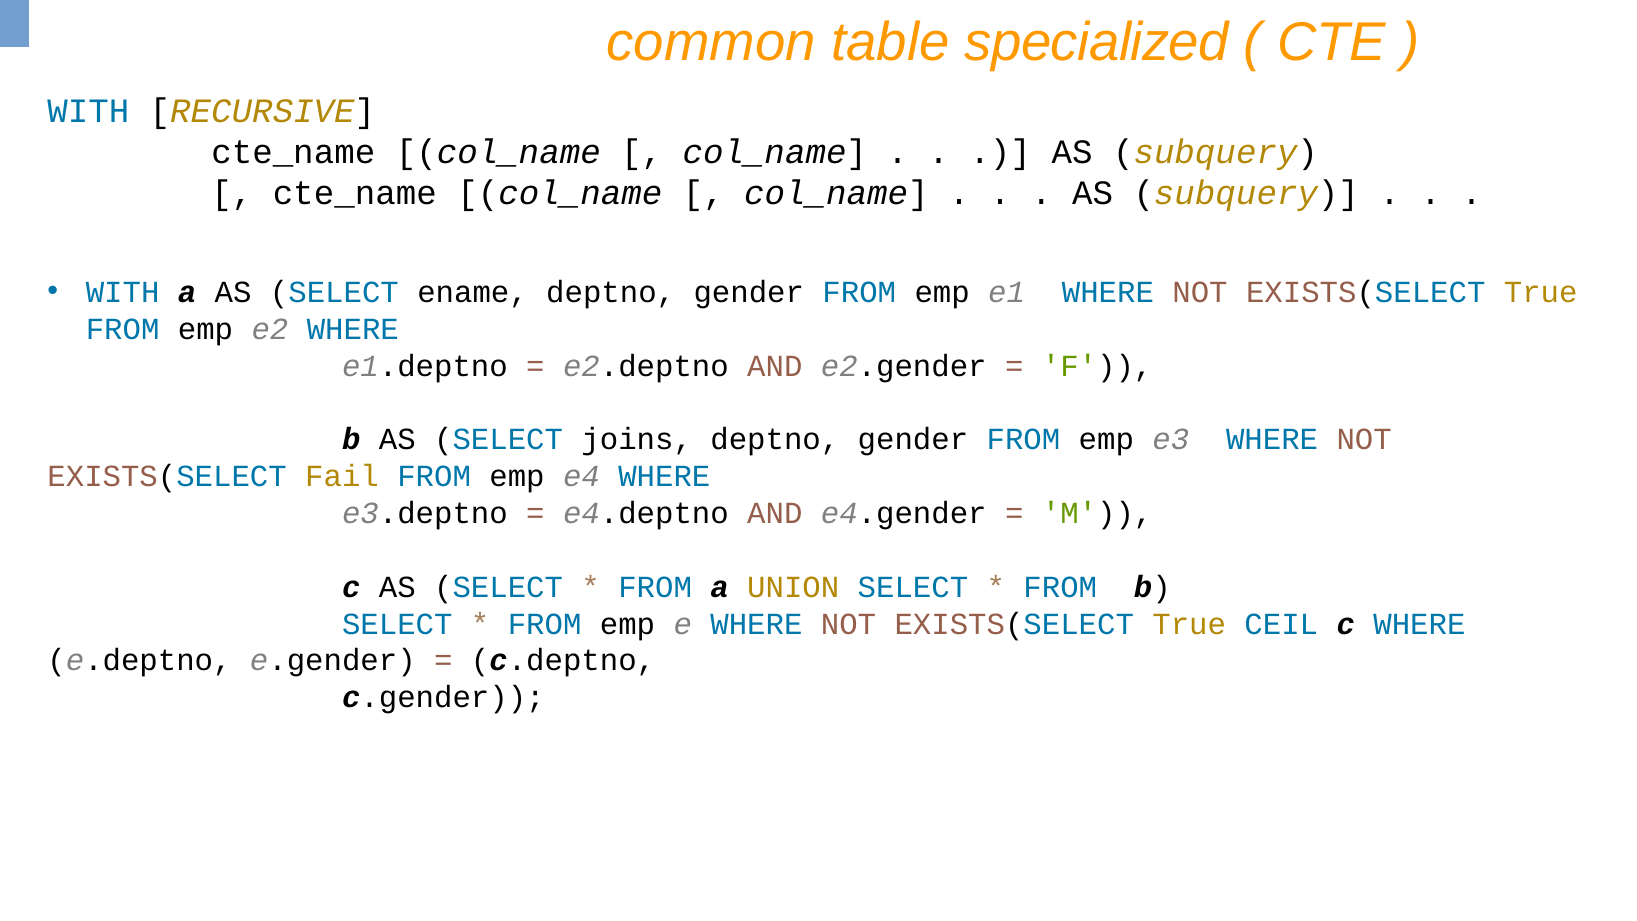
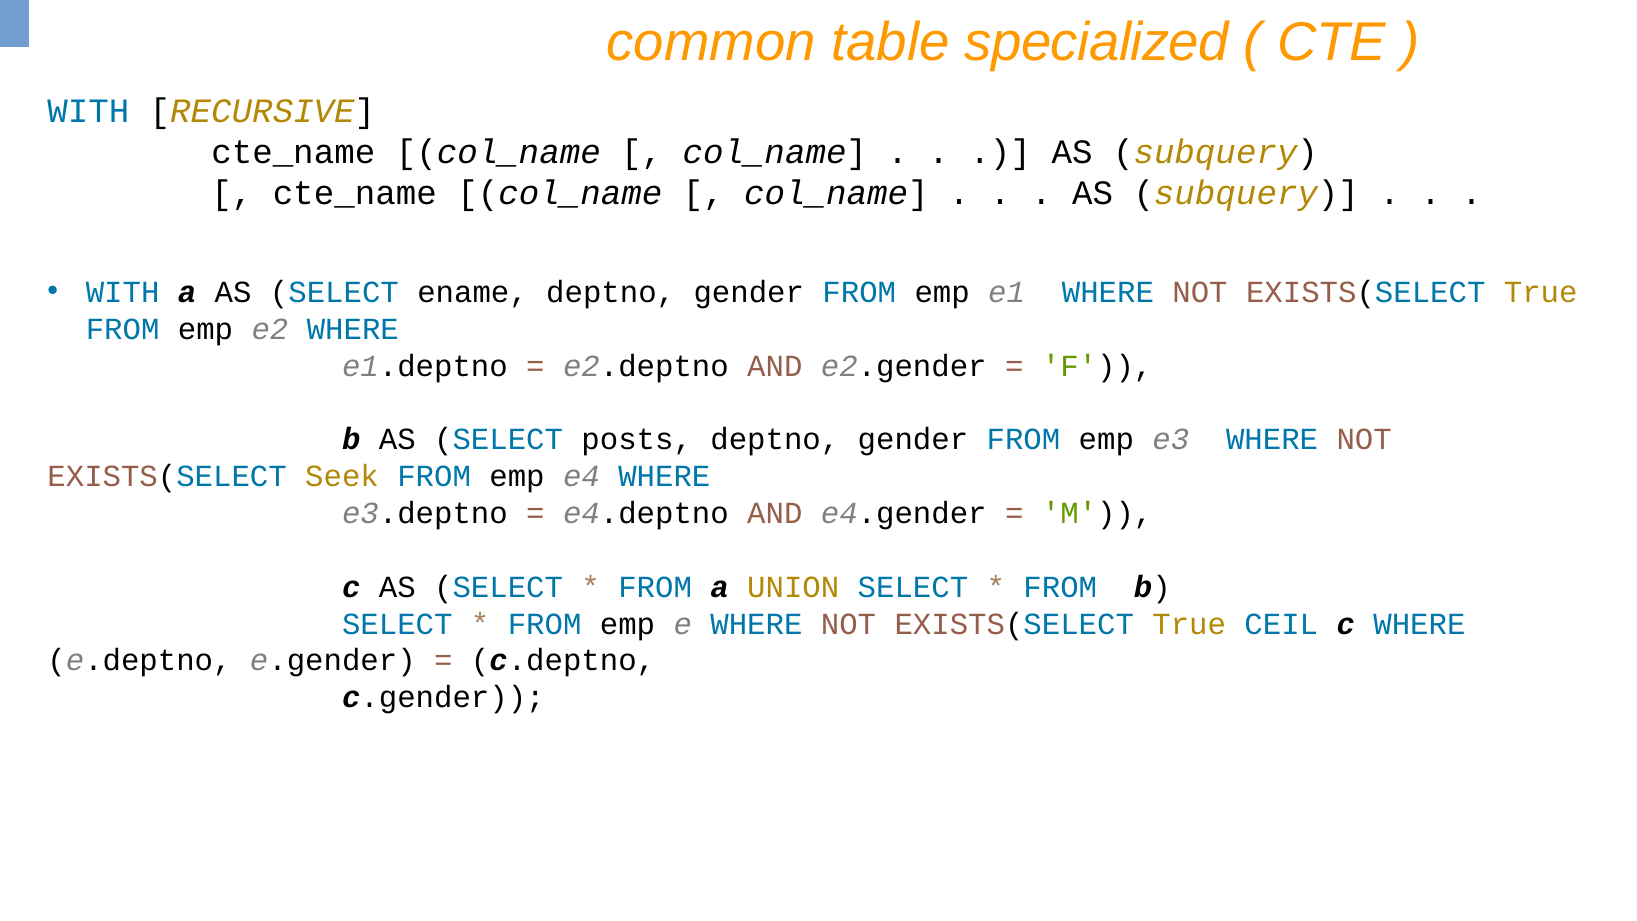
joins: joins -> posts (637, 440)
Fail: Fail -> Seek (342, 477)
